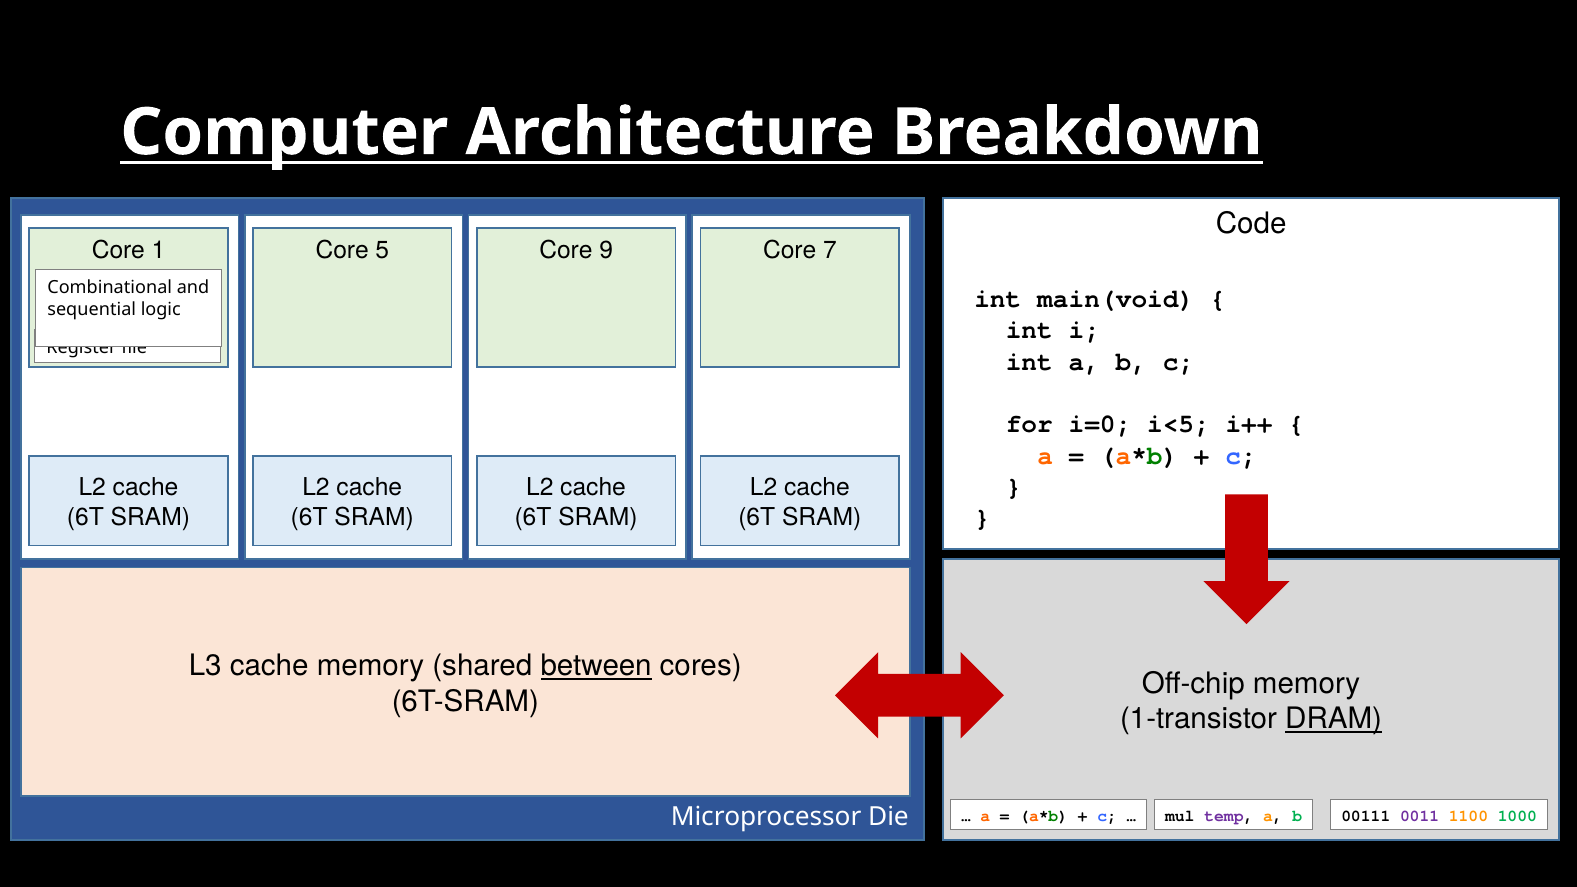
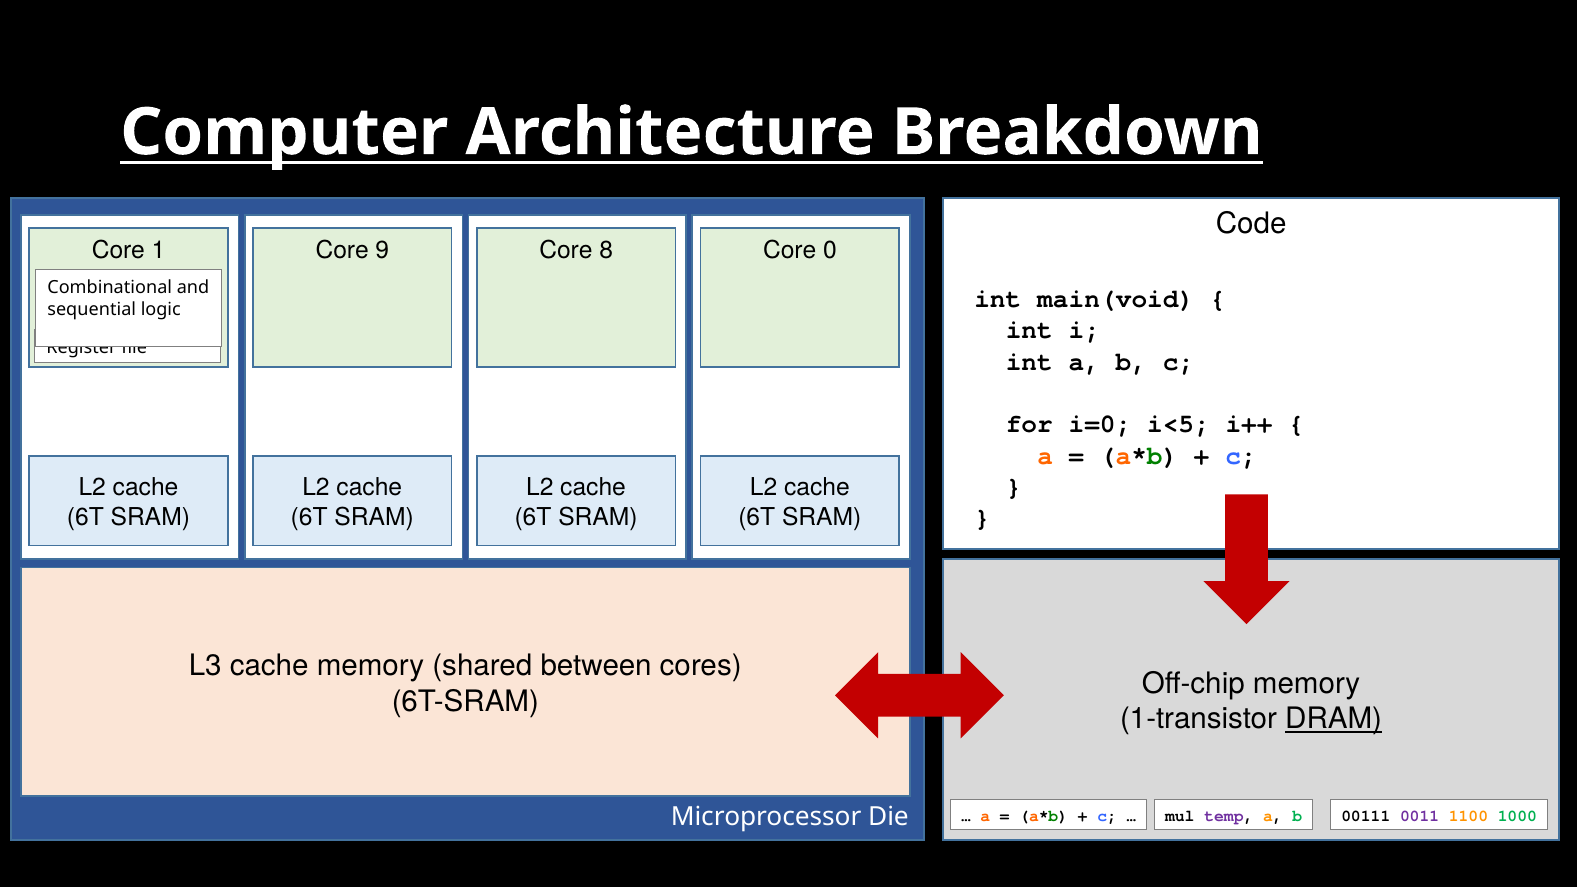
5: 5 -> 9 (382, 250)
9: 9 -> 8 (606, 250)
7: 7 -> 0 (830, 250)
between underline: present -> none (596, 666)
